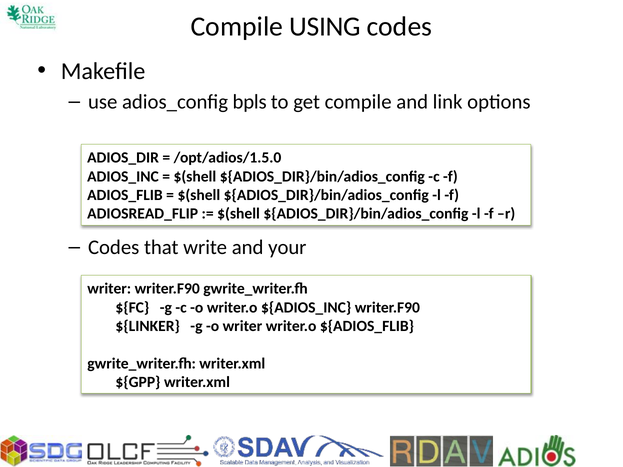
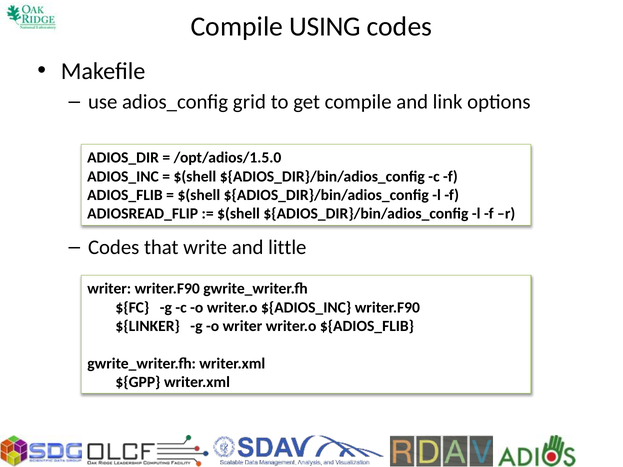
bpls: bpls -> grid (249, 102)
your: your -> little (287, 248)
